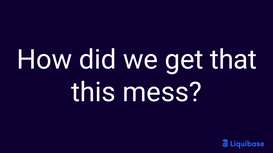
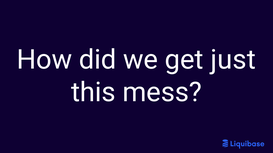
that: that -> just (233, 60)
